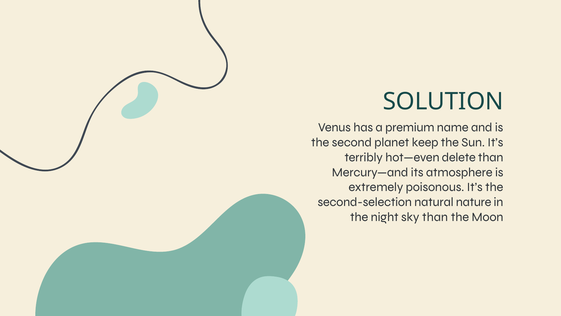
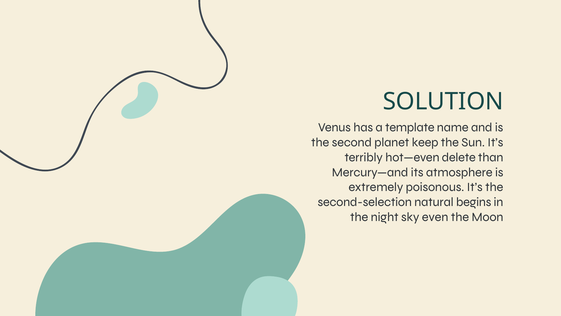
premium: premium -> template (410, 127)
nature: nature -> begins (474, 202)
sky than: than -> even (435, 217)
